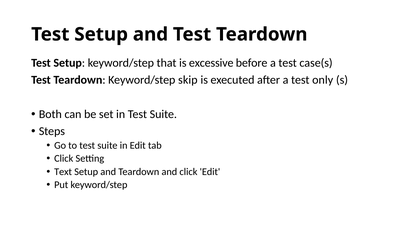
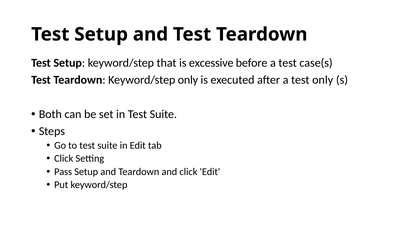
Keyword/step skip: skip -> only (188, 80)
Text: Text -> Pass (63, 172)
